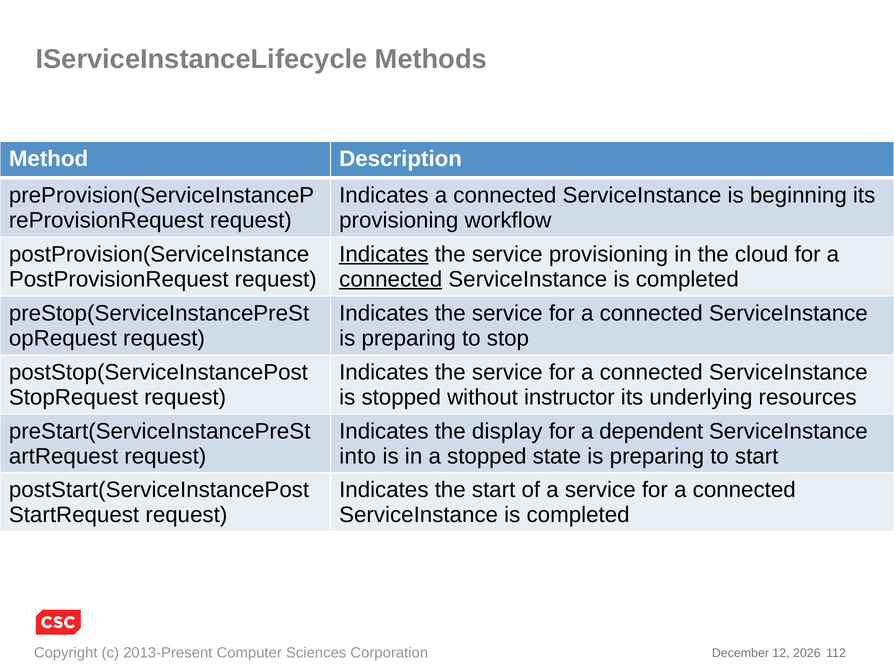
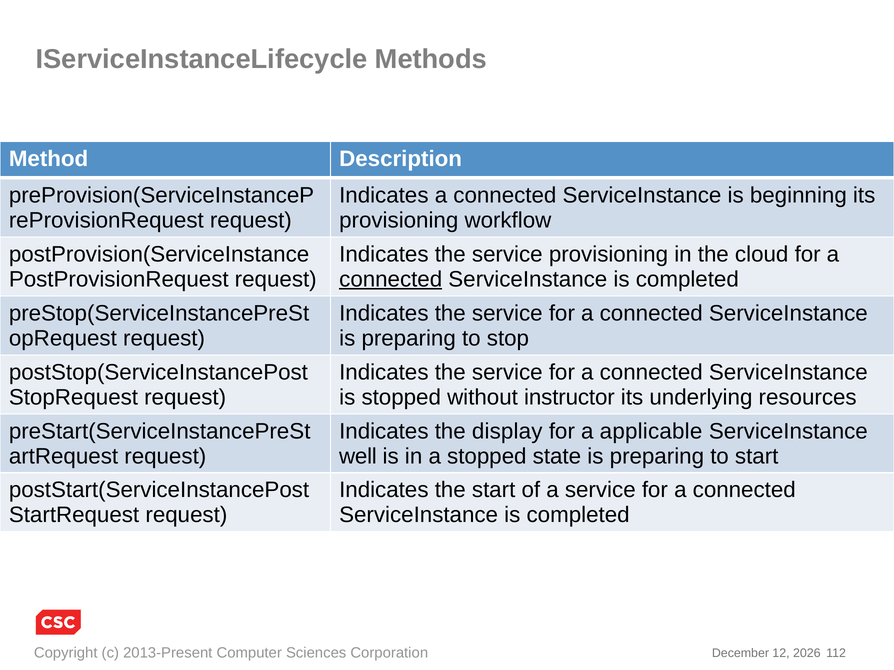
Indicates underline: present -> none (384, 254)
dependent: dependent -> applicable (651, 431)
into: into -> well (358, 456)
